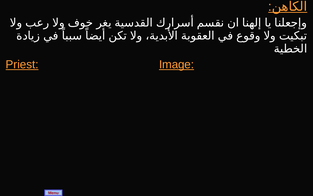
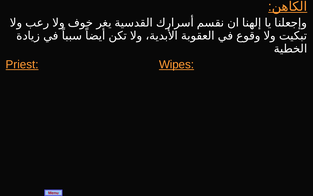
Image: Image -> Wipes (177, 64)
